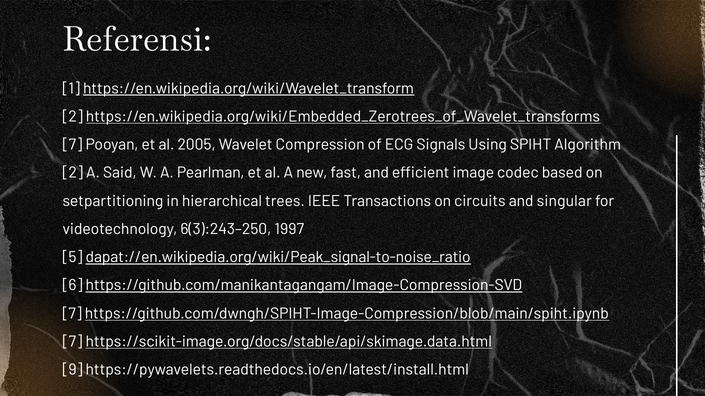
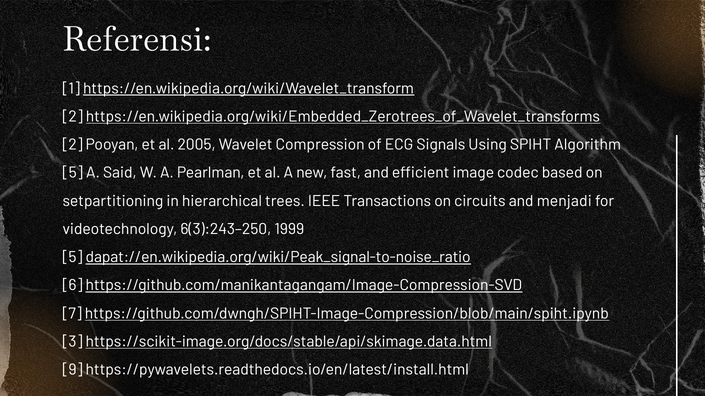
7: 7 -> 2 (73, 145)
2: 2 -> 5 (73, 173)
singular: singular -> menjadi (564, 201)
1997: 1997 -> 1999 (289, 229)
7: 7 -> 3 (73, 342)
